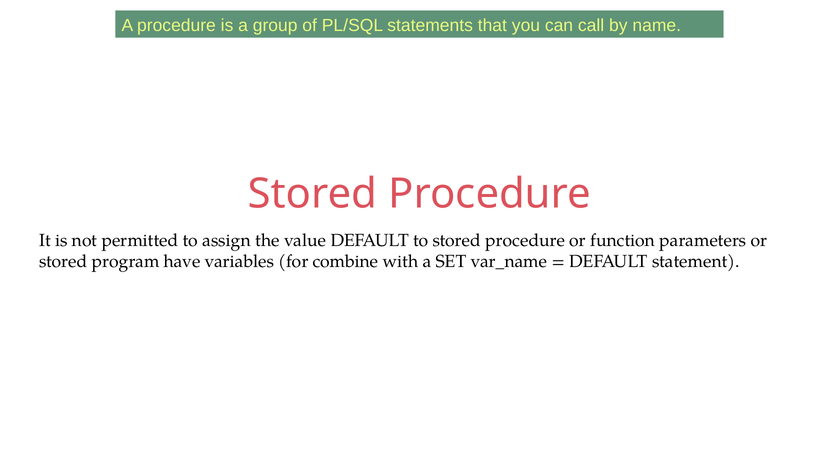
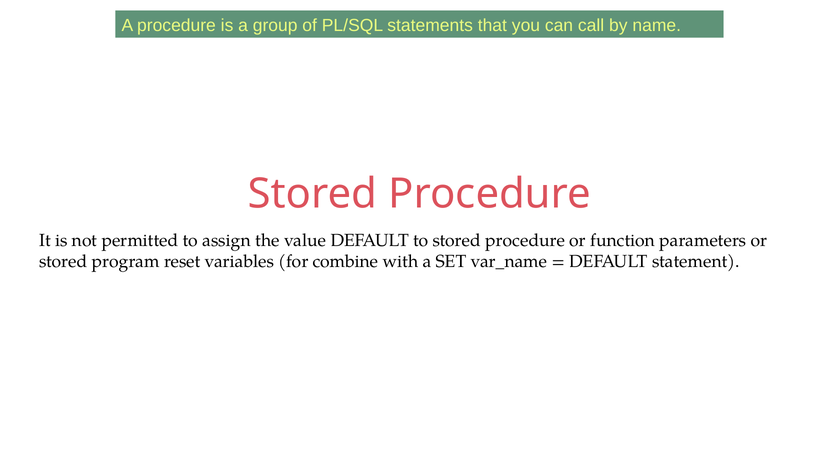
have: have -> reset (182, 261)
